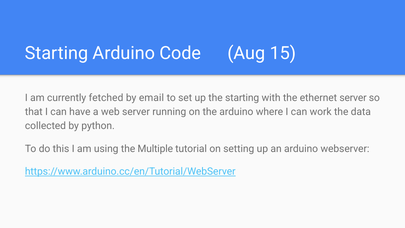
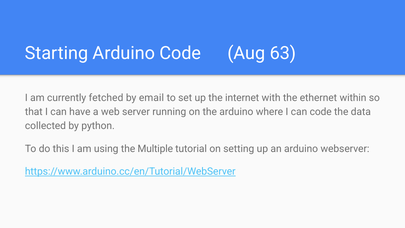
15: 15 -> 63 (283, 53)
the starting: starting -> internet (242, 98)
ethernet server: server -> within (353, 98)
can work: work -> code (321, 112)
